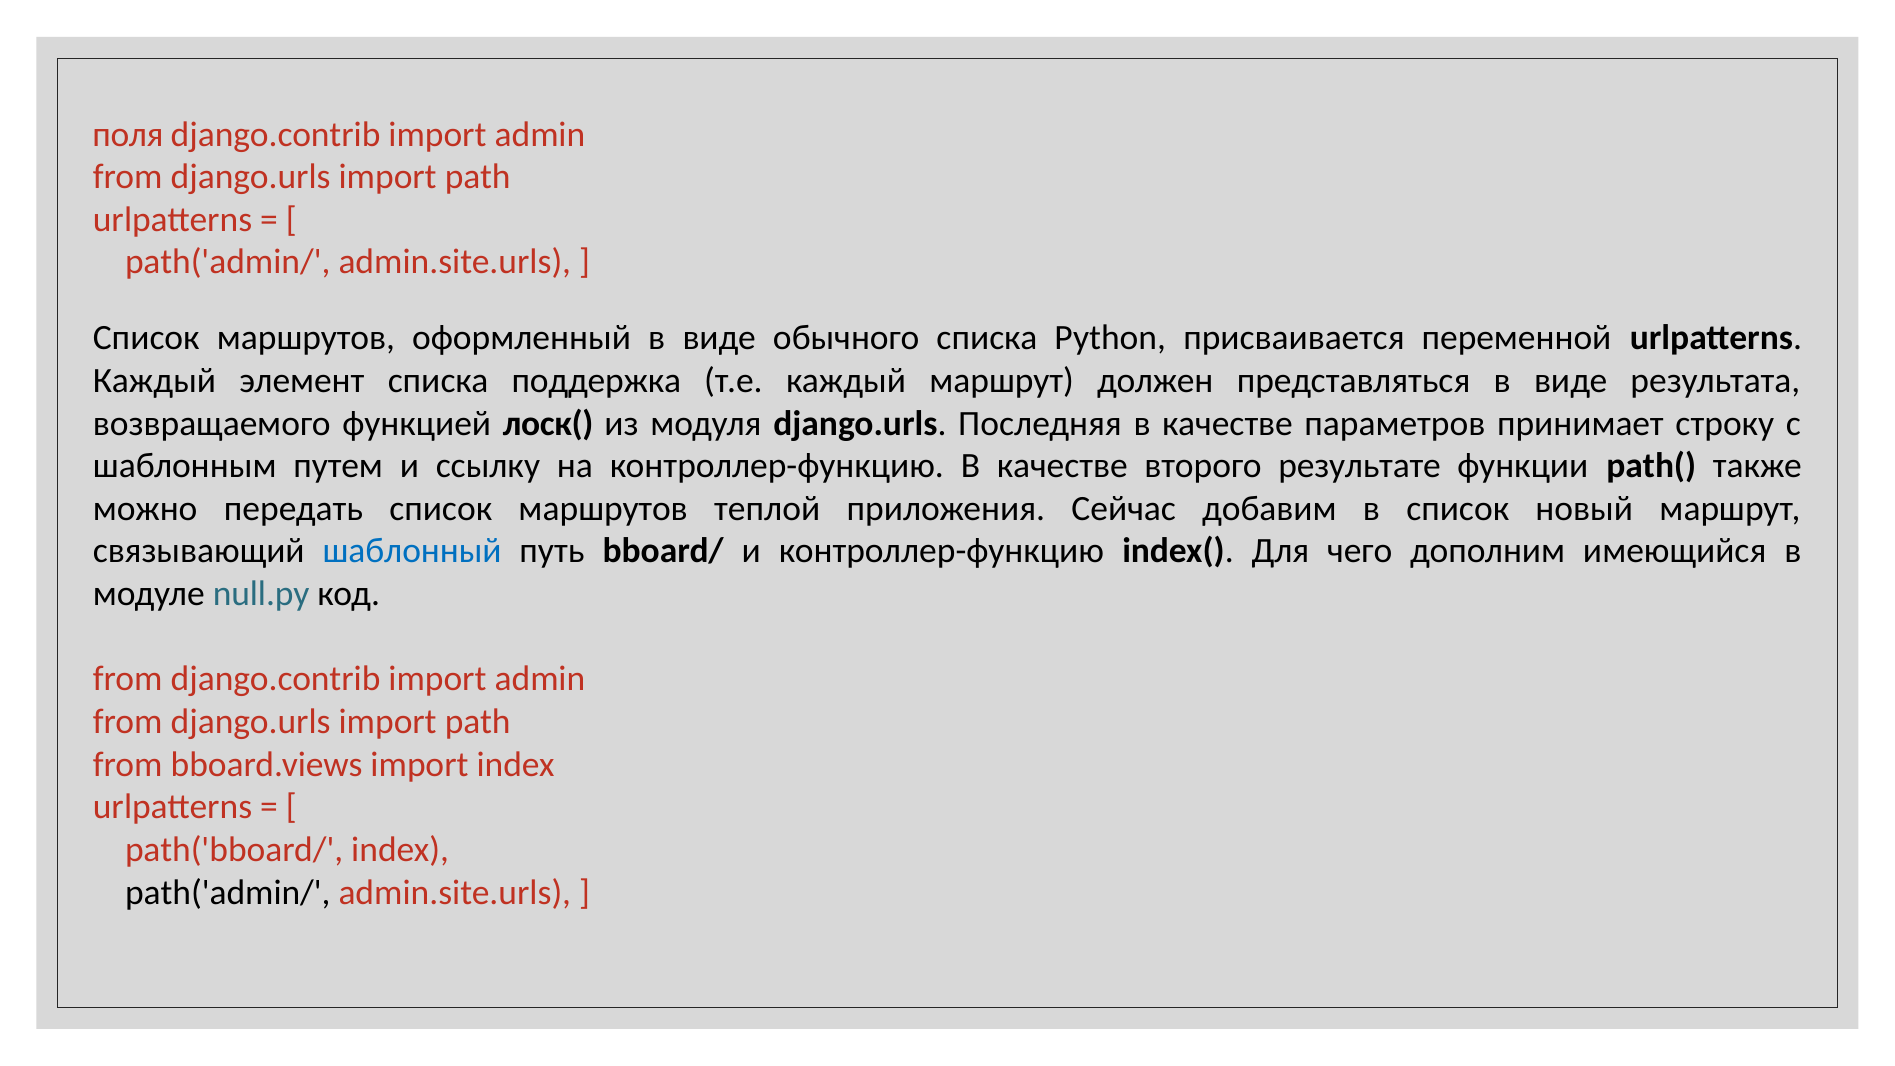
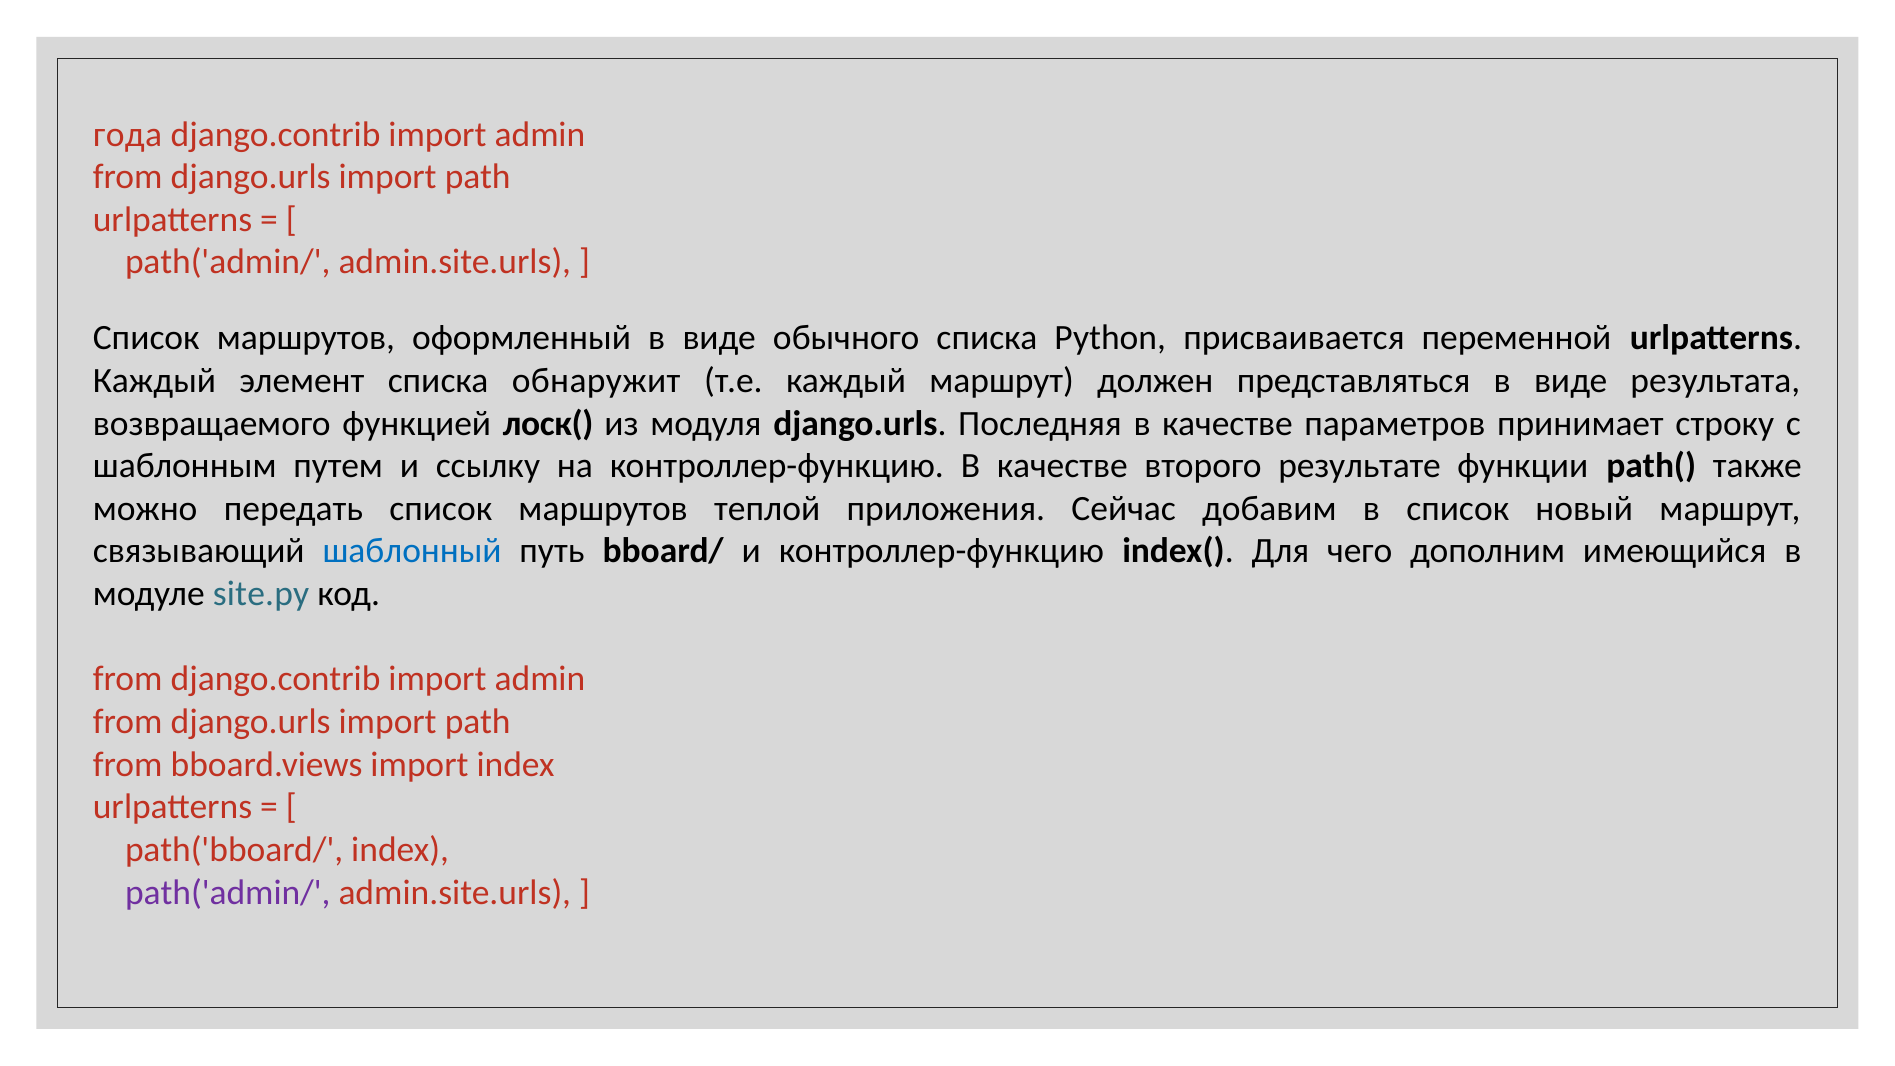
поля: поля -> года (128, 134)
поддержка: поддержка -> обнаружит (596, 381)
null.py: null.py -> site.py (261, 594)
path('admin/ colour: black -> purple (228, 892)
